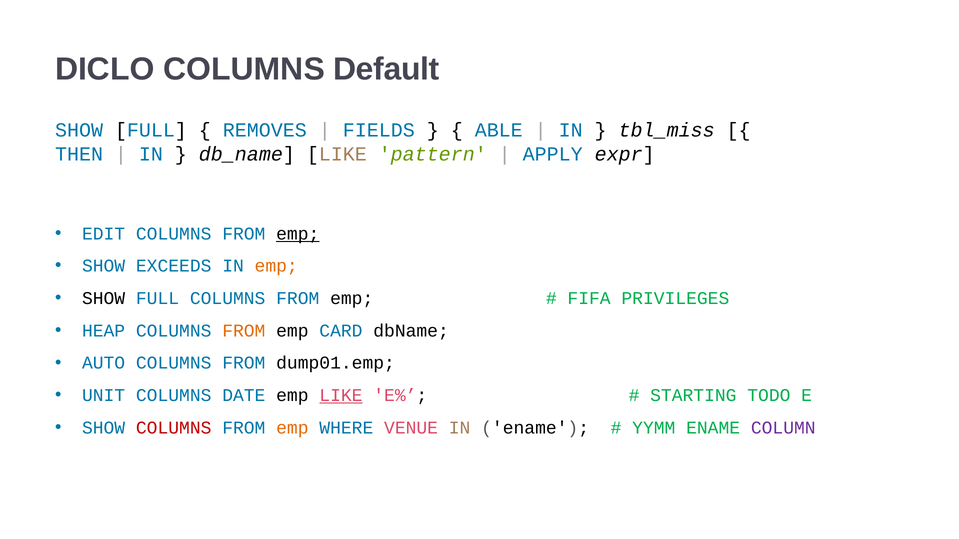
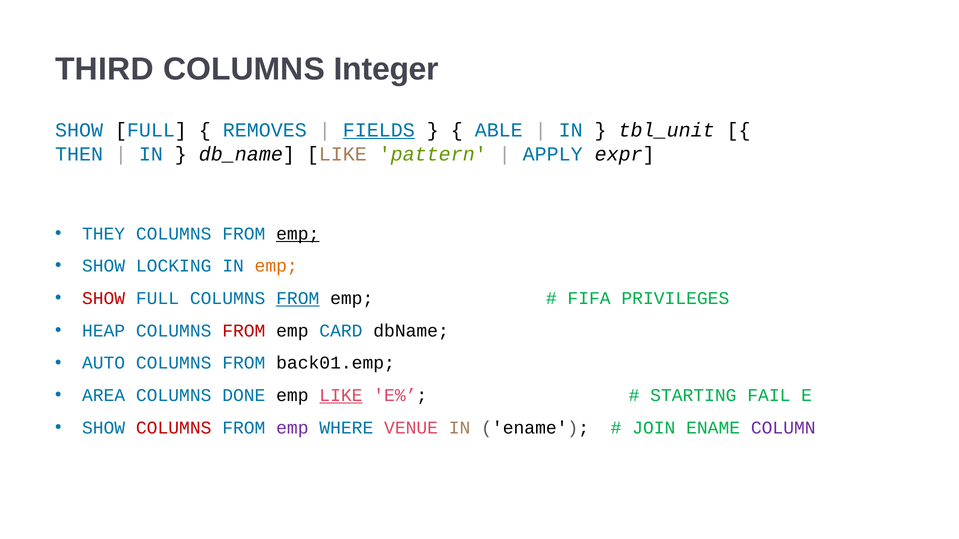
DICLO: DICLO -> THIRD (105, 69)
Default: Default -> Integer (386, 69)
FIELDS underline: none -> present (379, 130)
tbl_miss: tbl_miss -> tbl_unit (667, 130)
EDIT: EDIT -> THEY (104, 234)
EXCEEDS: EXCEEDS -> LOCKING (174, 266)
SHOW colour: black -> red (104, 299)
FROM underline: none -> present (298, 299)
FROM colour: orange -> red (244, 331)
dump01.emp: dump01.emp -> back01.emp (336, 363)
UNIT: UNIT -> AREA (104, 396)
DATE: DATE -> DONE (244, 396)
TODO: TODO -> FAIL (769, 396)
emp colour: orange -> purple (292, 428)
YYMM: YYMM -> JOIN (654, 428)
